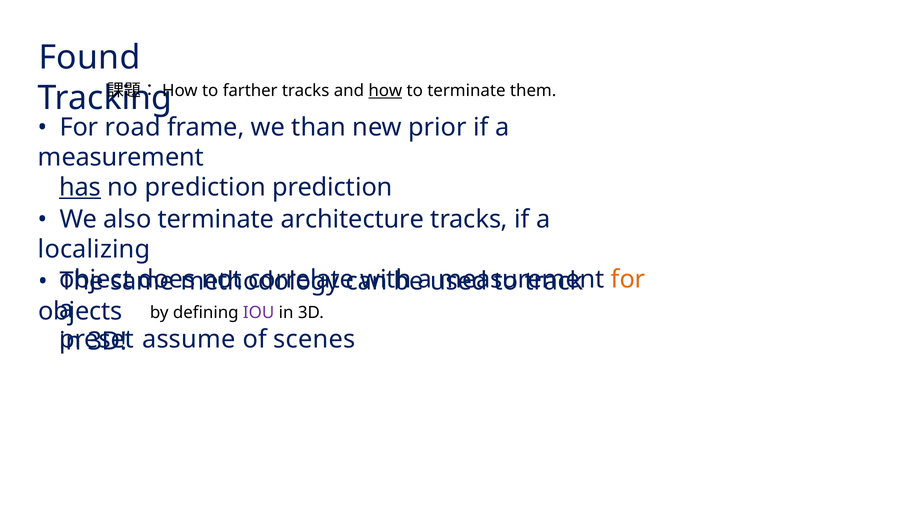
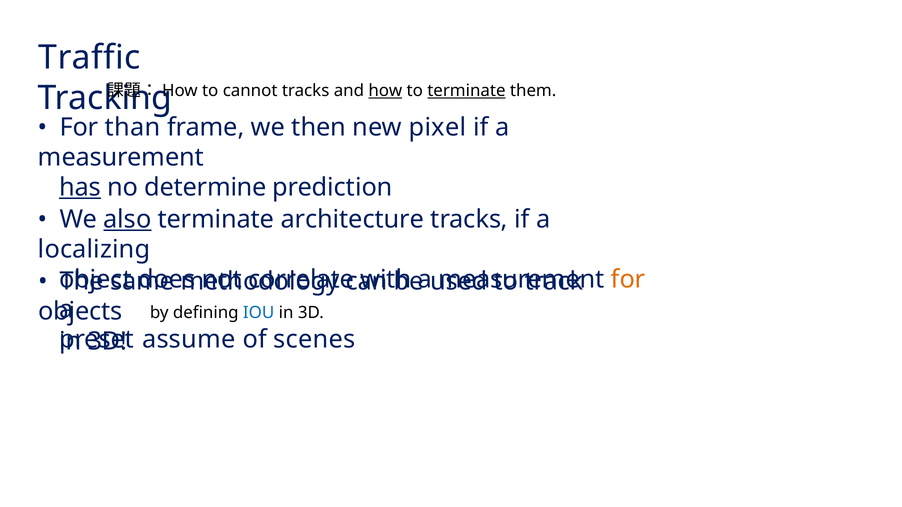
Found: Found -> Traffic (89, 57)
farther: farther -> cannot (250, 91)
terminate underline: none -> present (466, 91)
road: road -> than (133, 127)
than: than -> then (319, 127)
prior: prior -> pixel (437, 127)
no prediction: prediction -> determine (206, 187)
also underline: none -> present (127, 219)
IOU colour: purple -> blue (259, 313)
